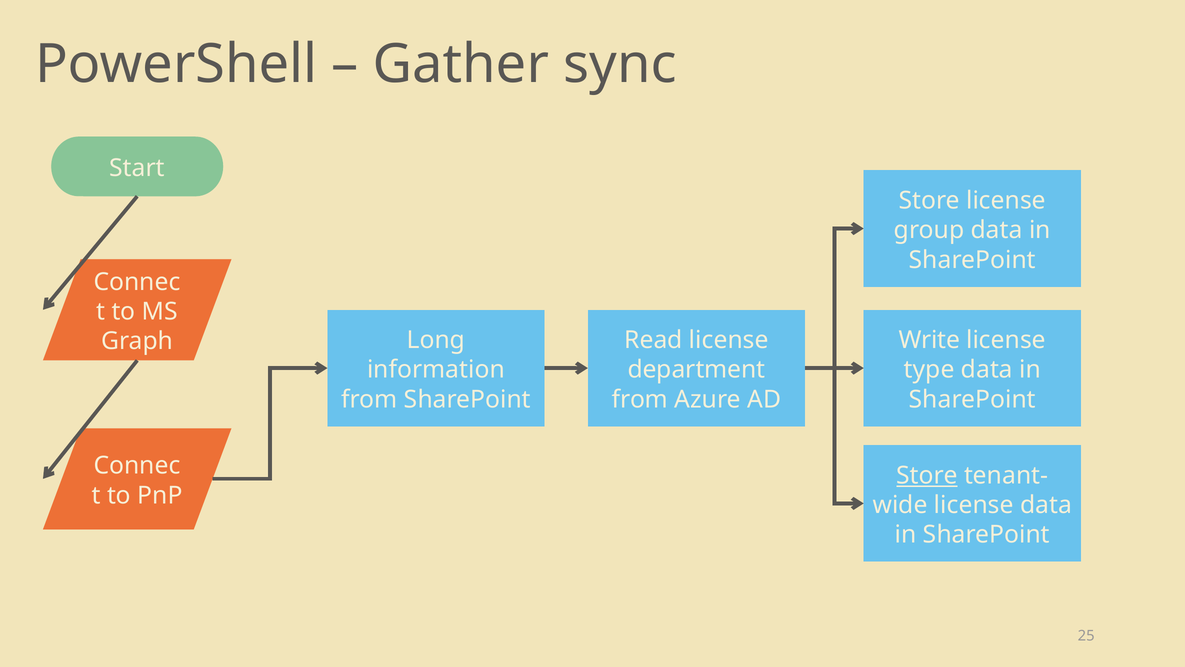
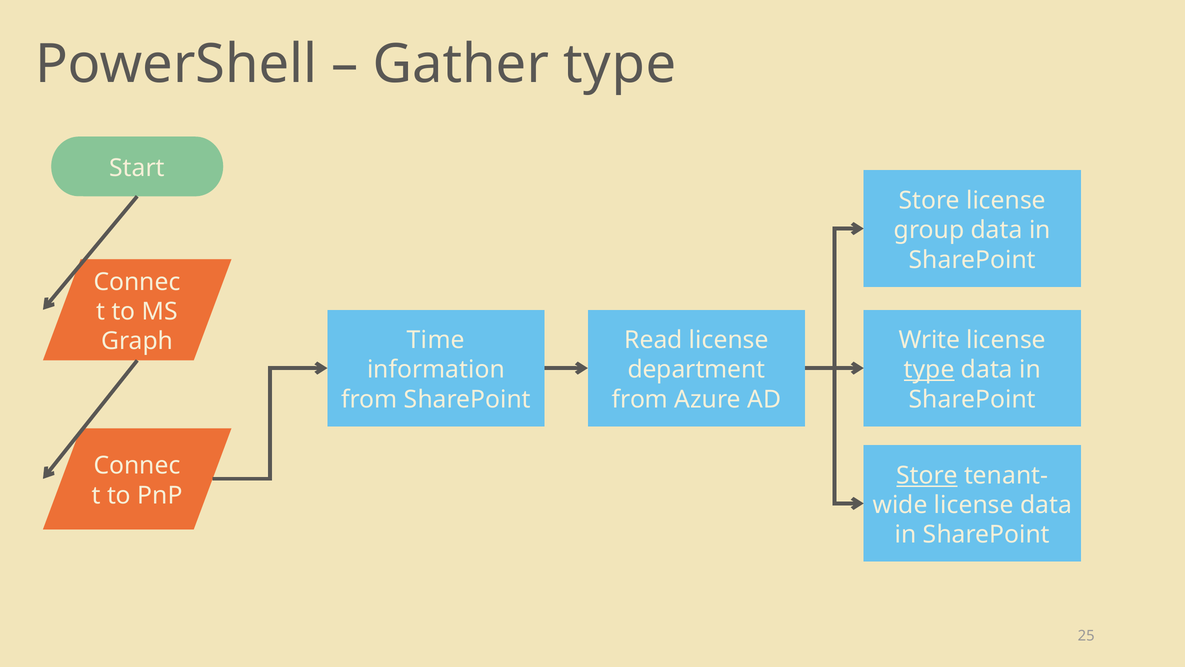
Gather sync: sync -> type (620, 64)
Long: Long -> Time (436, 340)
type underline: none -> present (929, 370)
